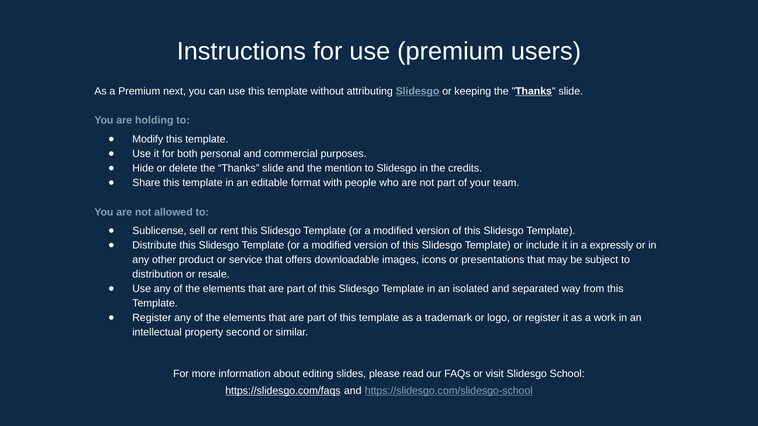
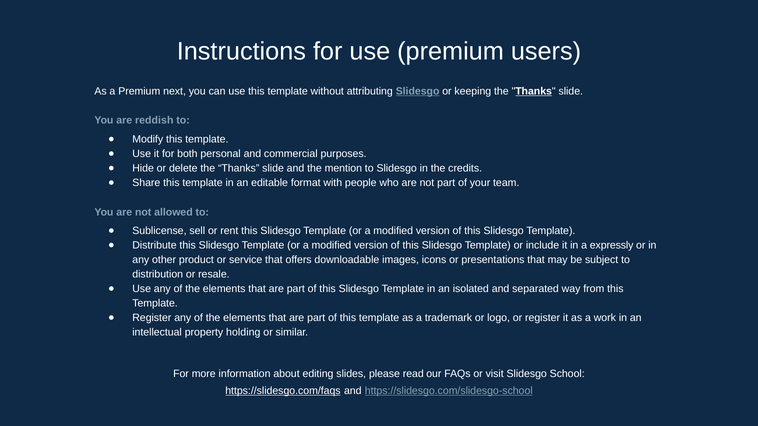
holding: holding -> reddish (154, 121)
second: second -> holding (243, 333)
